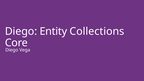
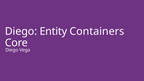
Collections: Collections -> Containers (97, 31)
